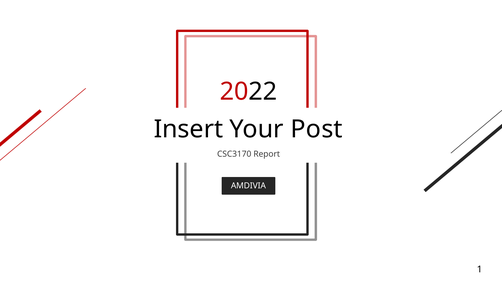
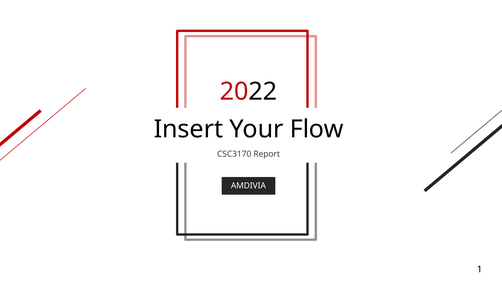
Post: Post -> Flow (317, 129)
